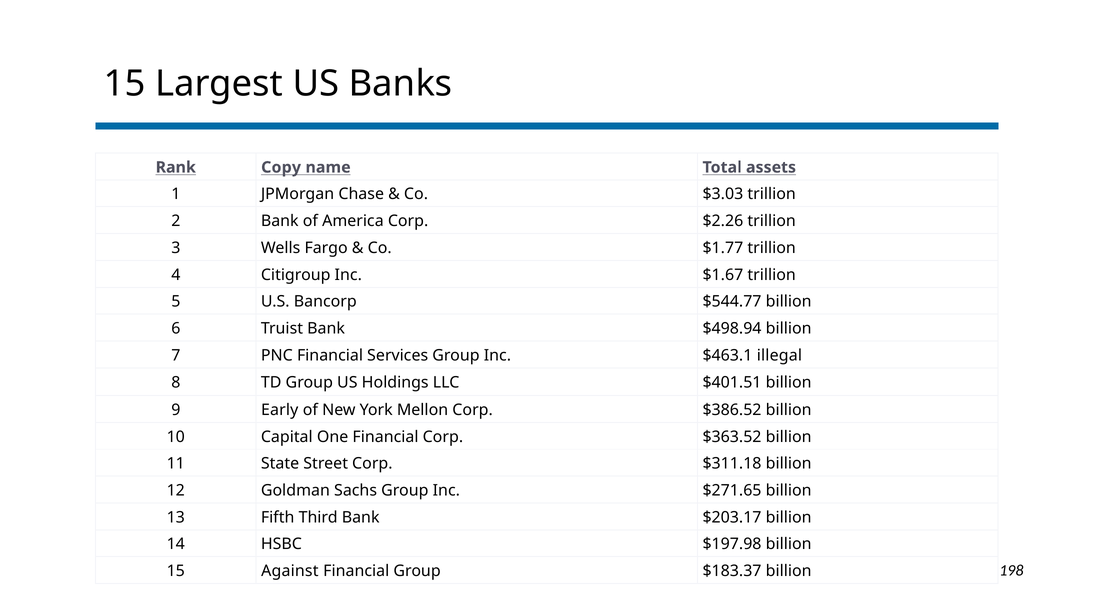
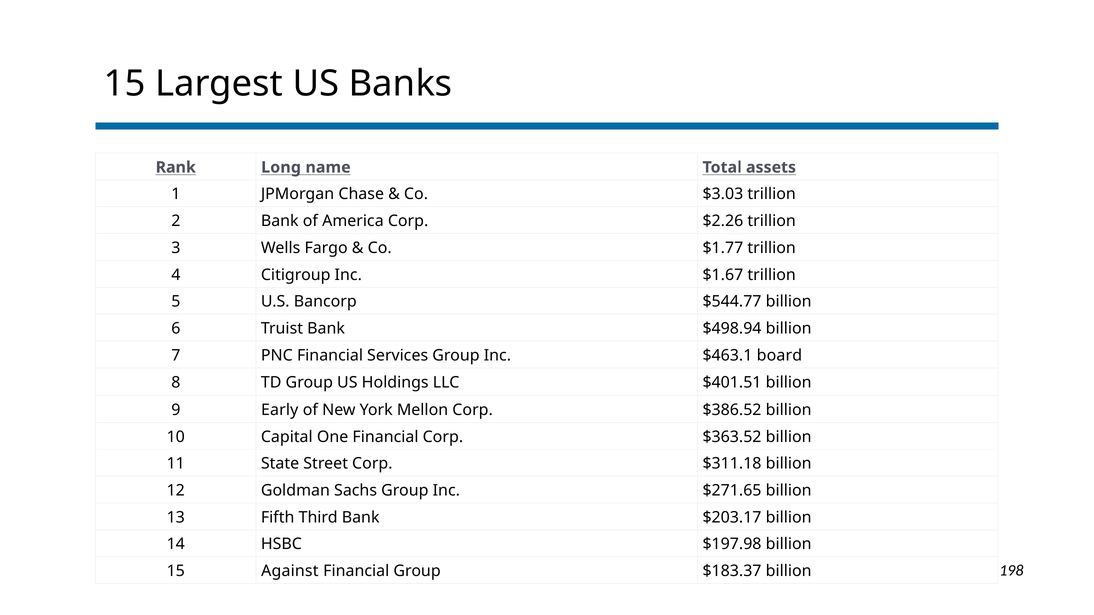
Copy: Copy -> Long (281, 167)
illegal: illegal -> board (779, 356)
